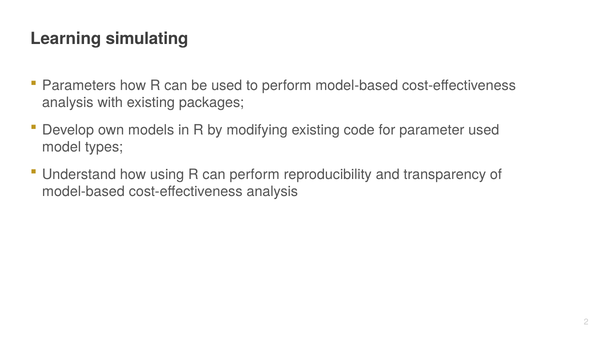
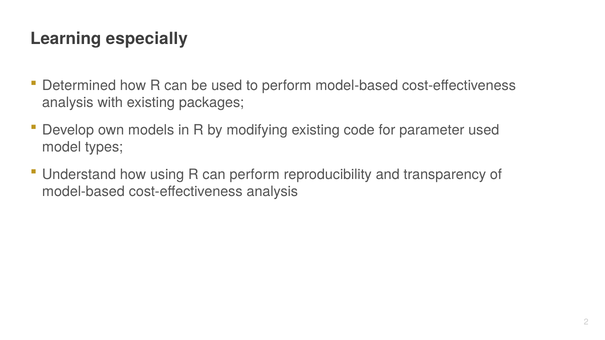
simulating: simulating -> especially (147, 39)
Parameters: Parameters -> Determined (79, 86)
